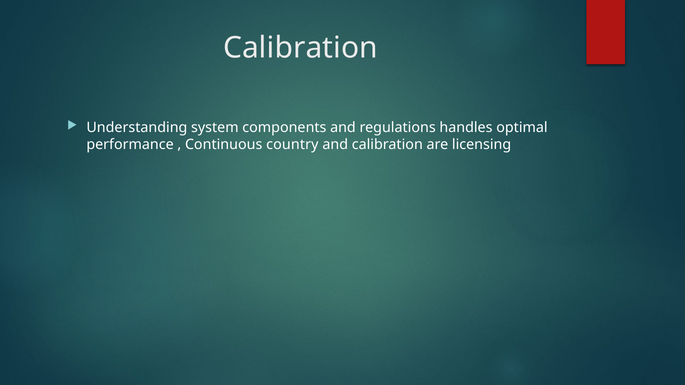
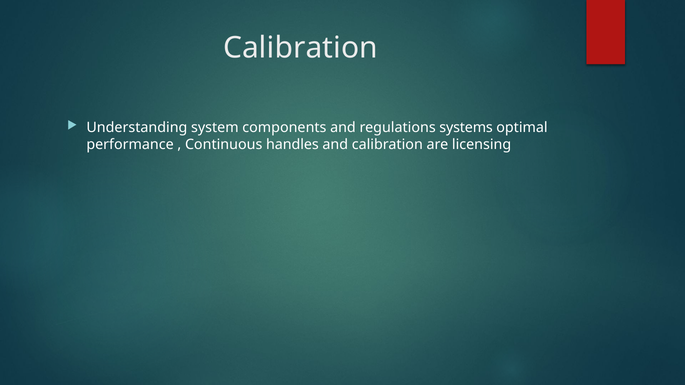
handles: handles -> systems (466, 128)
country: country -> handles (292, 145)
